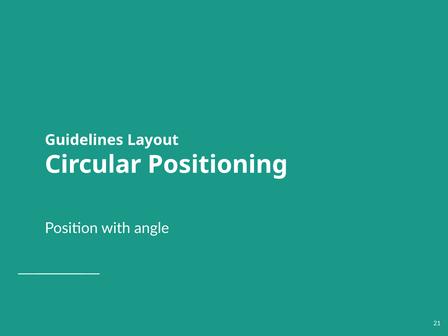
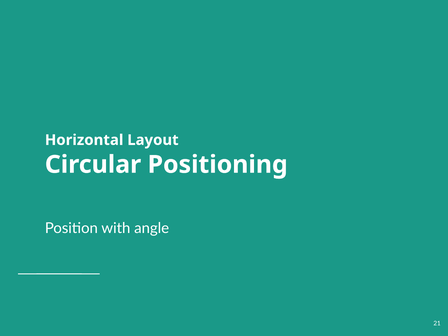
Guidelines: Guidelines -> Horizontal (84, 140)
